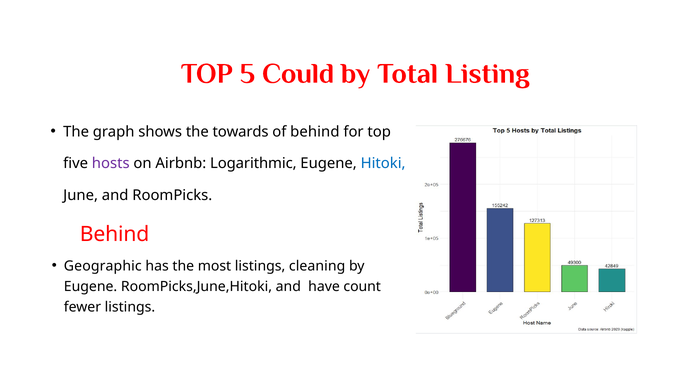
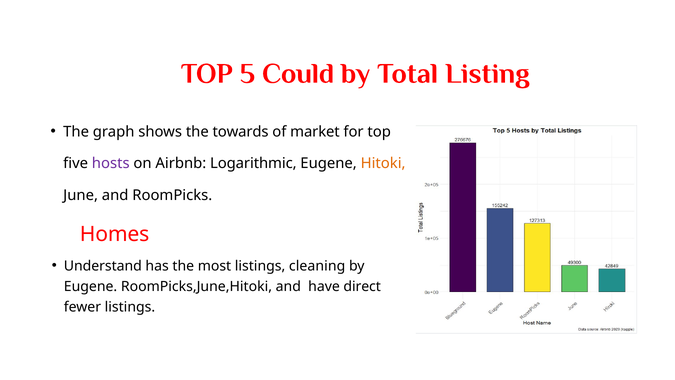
of behind: behind -> market (315, 132)
Hitoki colour: blue -> orange (383, 163)
Behind: Behind -> Homes (115, 234)
Geographic: Geographic -> Understand (103, 266)
count: count -> direct (362, 286)
